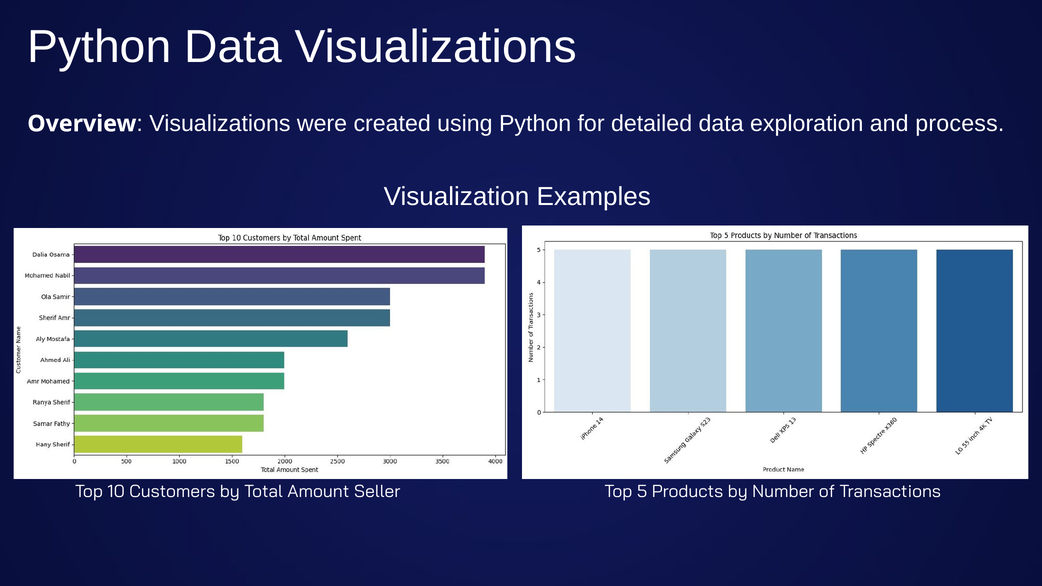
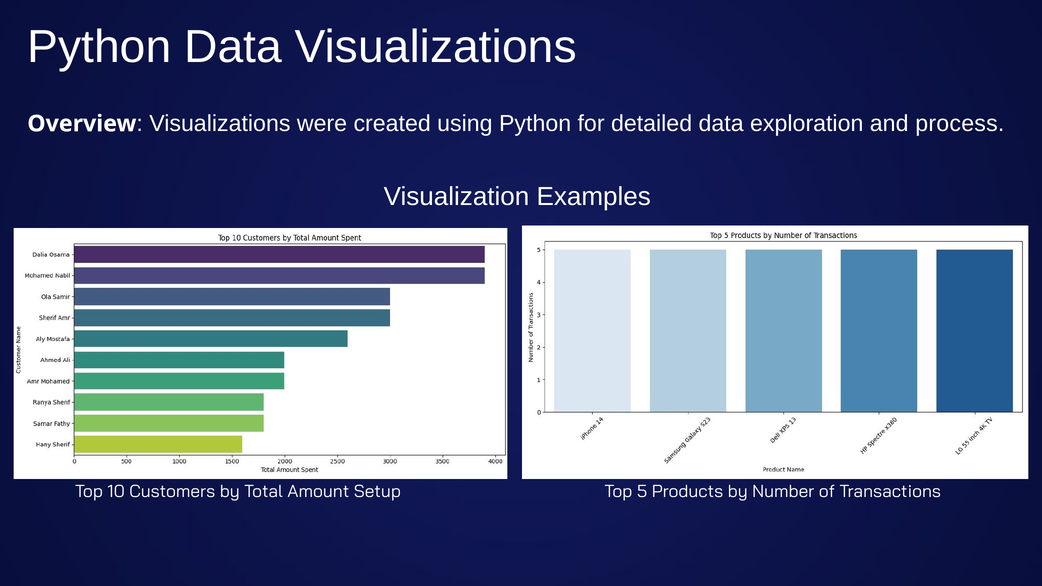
Seller: Seller -> Setup (377, 492)
